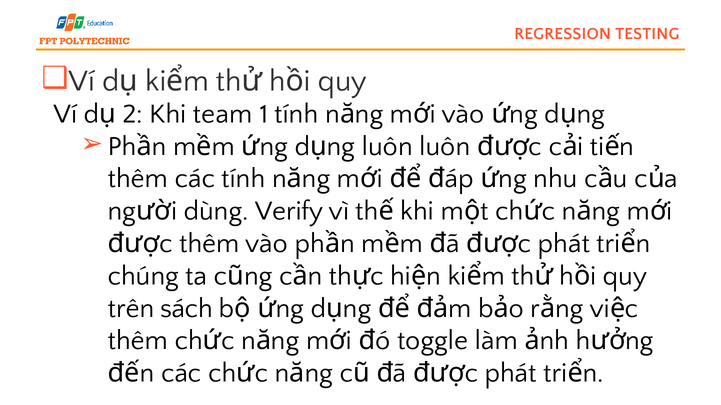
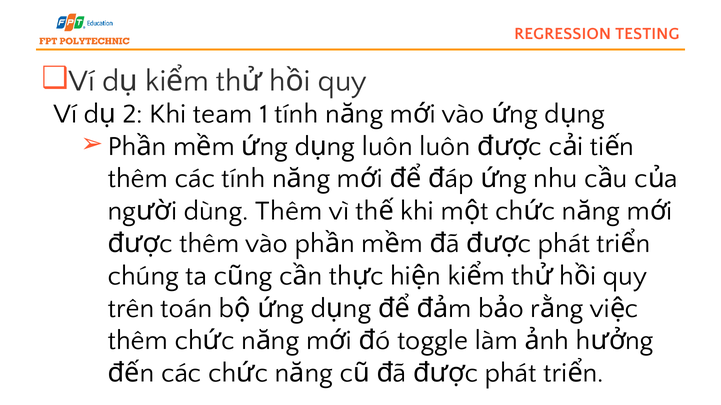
dùng Verify: Verify -> Thêm (289, 211)
sách: sách -> toán (186, 309)
